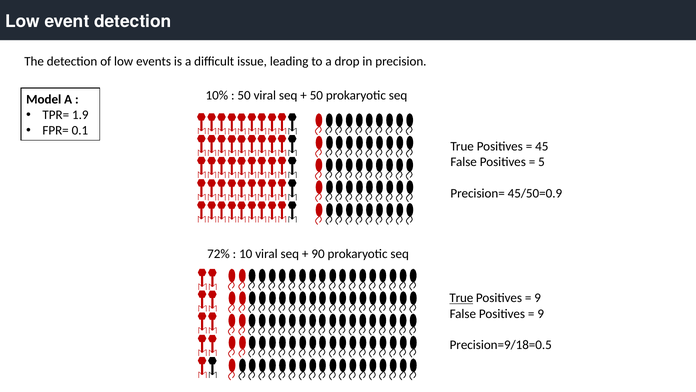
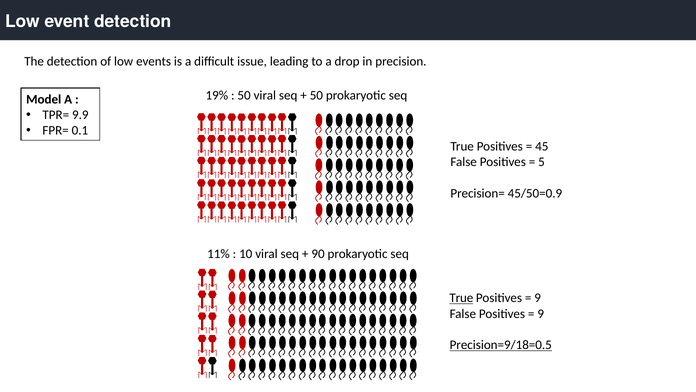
10%: 10% -> 19% (217, 95)
1.9: 1.9 -> 9.9 (80, 115)
72%: 72% -> 11% (218, 254)
Precision=9/18=0.5 underline: none -> present (501, 345)
